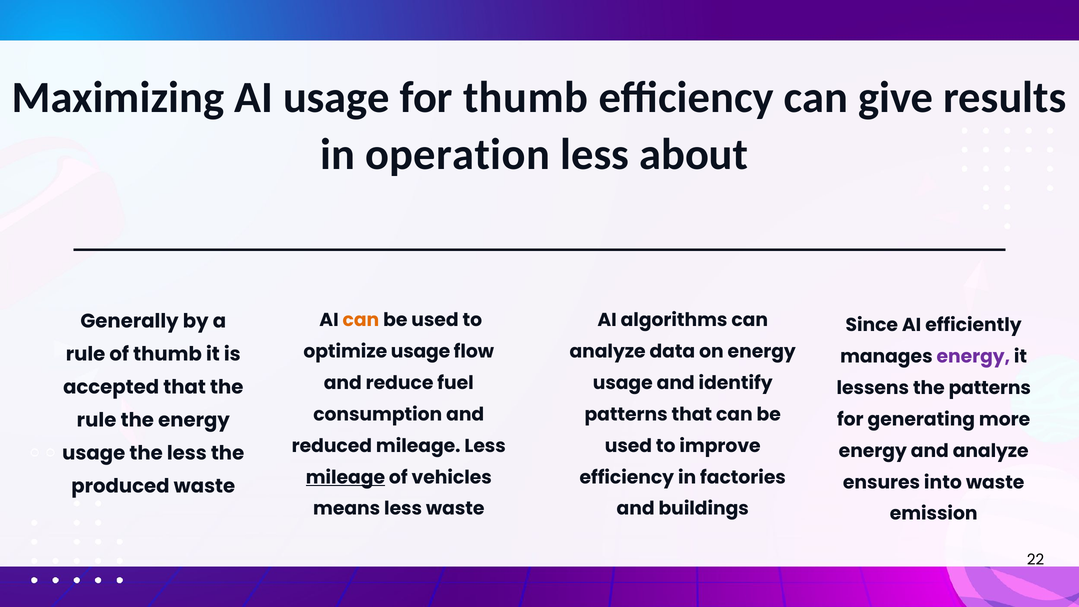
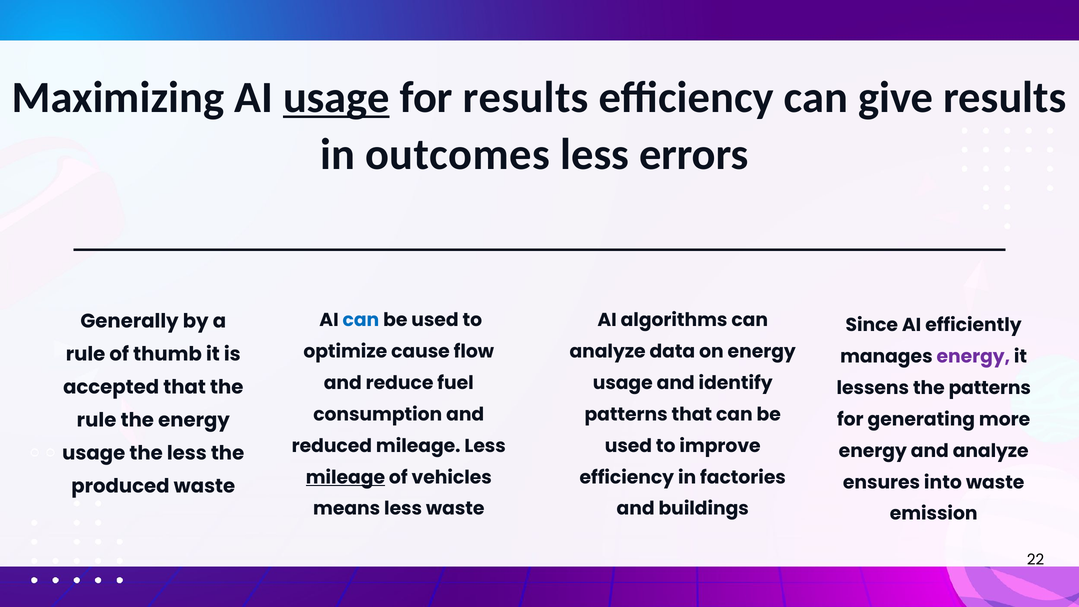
usage underline: none -> present (336, 98)
for thumb: thumb -> results (526, 98)
operation: operation -> outcomes (457, 155)
about: about -> errors (694, 155)
can colour: orange -> blue (361, 320)
optimize usage: usage -> cause (420, 351)
